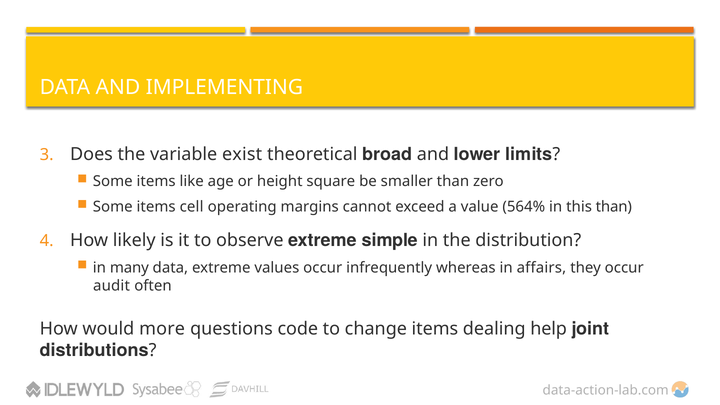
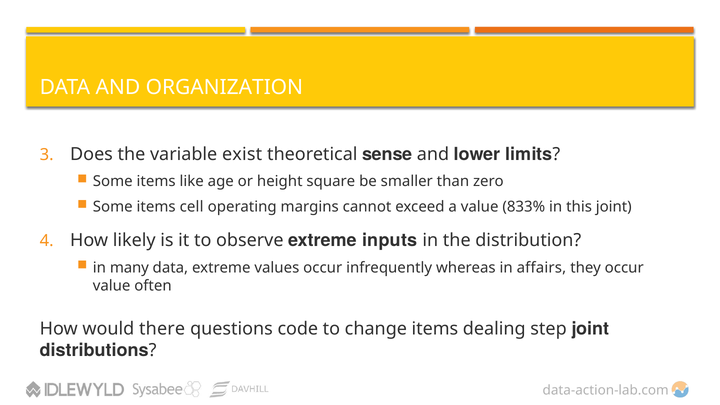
IMPLEMENTING: IMPLEMENTING -> ORGANIZATION (224, 87)
broad: broad -> sense (387, 154)
564%: 564% -> 833% (524, 207)
this than: than -> joint (614, 207)
simple: simple -> inputs (390, 240)
audit: audit -> value (112, 286)
more: more -> there (162, 329)
help: help -> step (549, 329)
